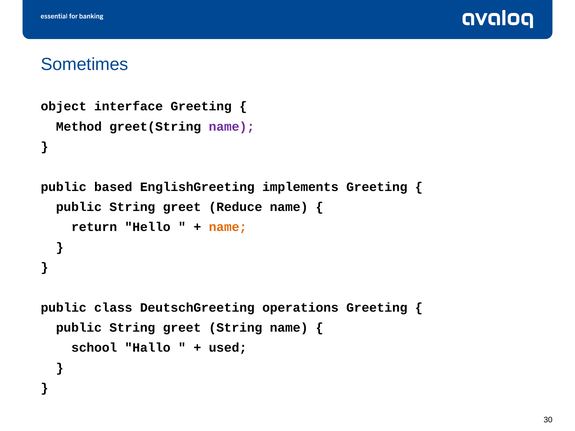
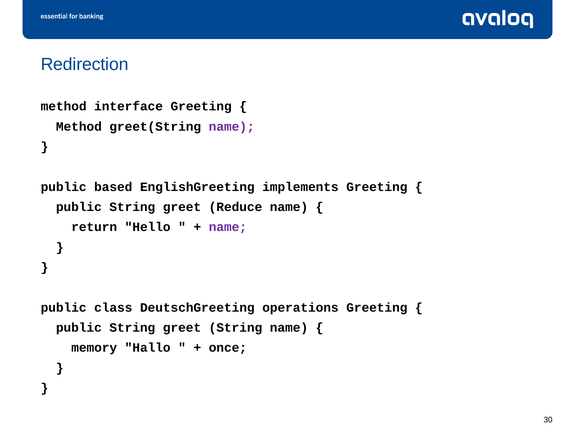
Sometimes: Sometimes -> Redirection (85, 64)
object: object -> method (64, 106)
name colour: orange -> purple (228, 227)
school: school -> memory (94, 348)
used: used -> once (228, 348)
